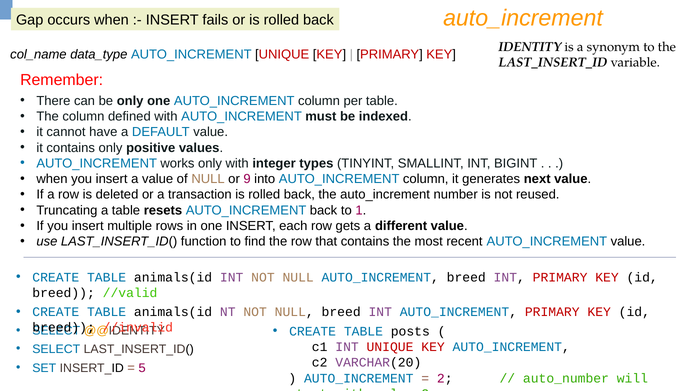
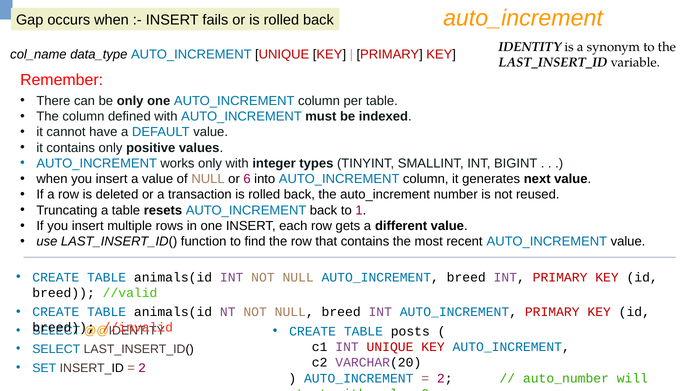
9: 9 -> 6 (247, 179)
5: 5 -> 2 (142, 368)
